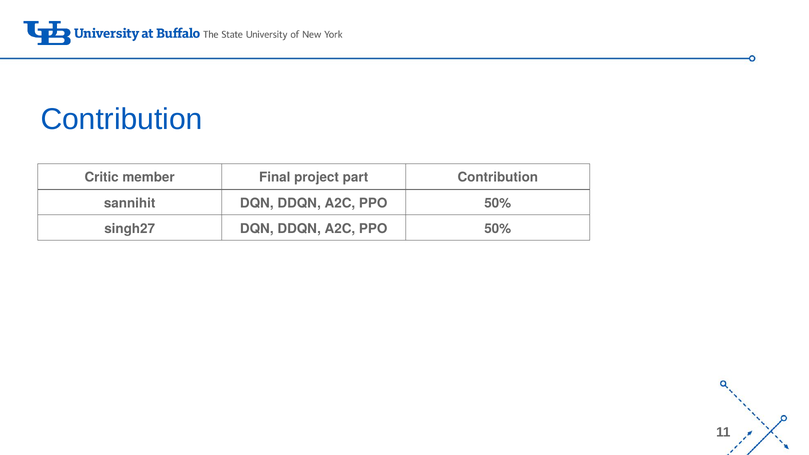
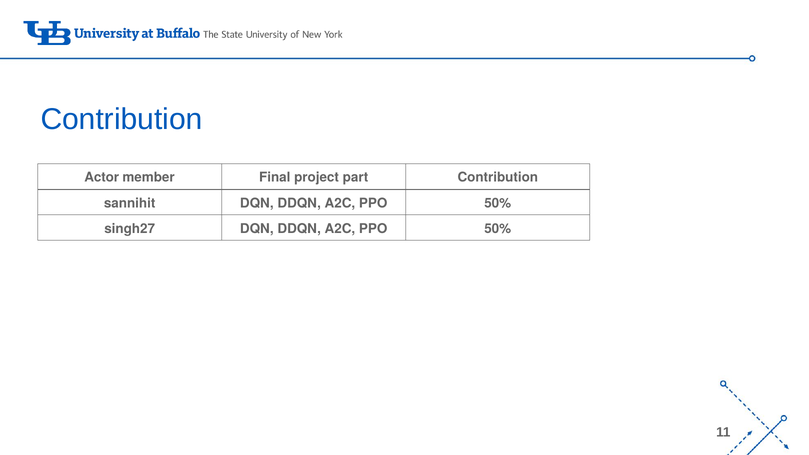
Critic: Critic -> Actor (102, 177)
